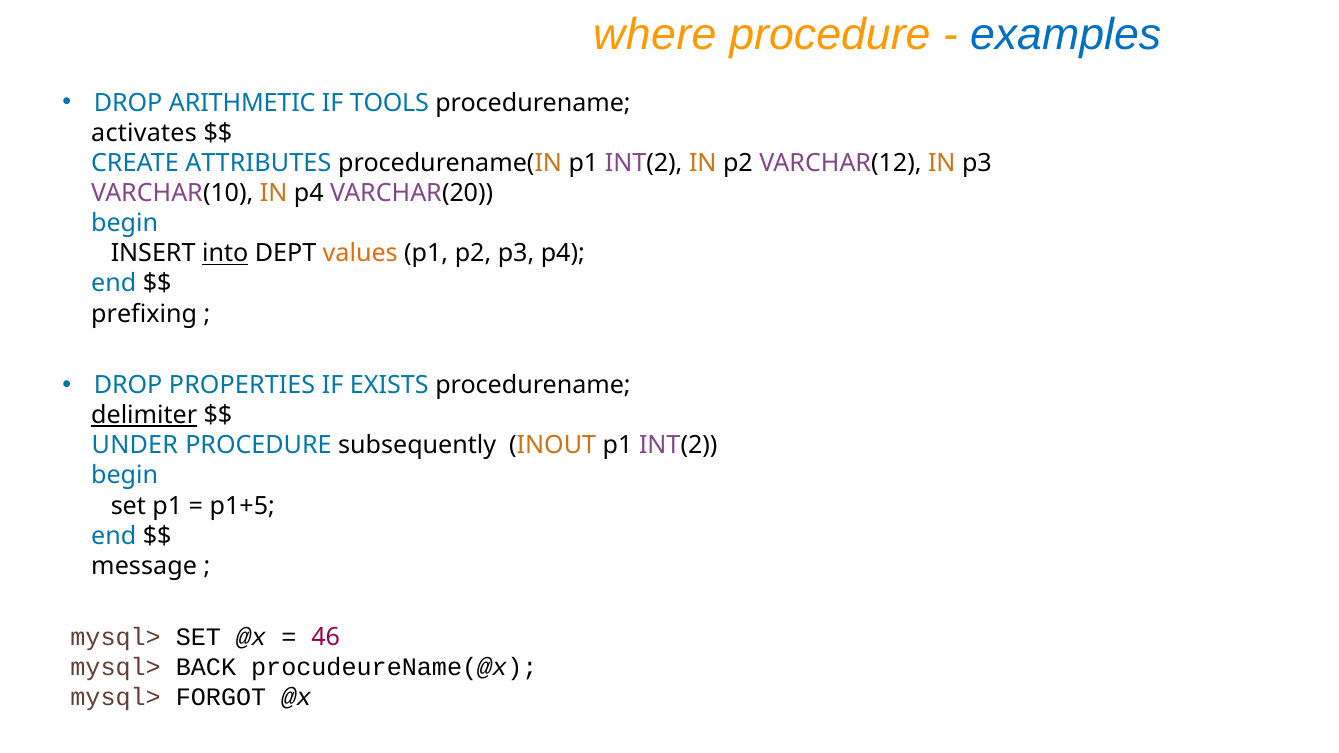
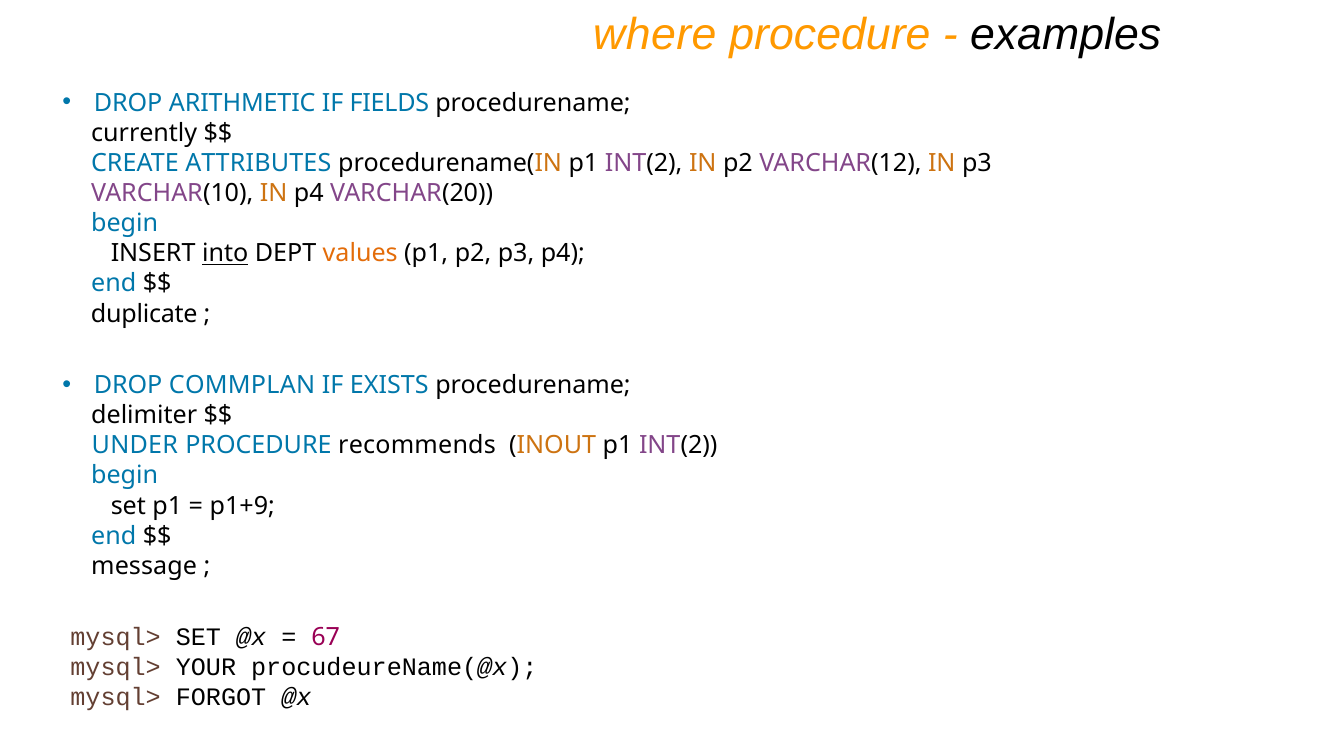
examples colour: blue -> black (1066, 35)
TOOLS: TOOLS -> FIELDS (389, 103)
activates: activates -> currently (144, 133)
prefixing: prefixing -> duplicate (144, 314)
PROPERTIES: PROPERTIES -> COMMPLAN (242, 385)
delimiter underline: present -> none (144, 416)
subsequently: subsequently -> recommends (417, 446)
p1+5: p1+5 -> p1+9 (242, 506)
46: 46 -> 67 (326, 637)
BACK: BACK -> YOUR (206, 667)
